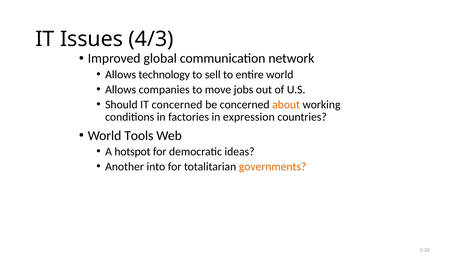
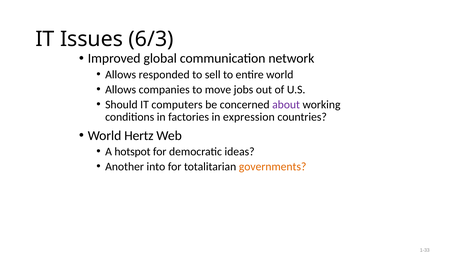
4/3: 4/3 -> 6/3 (151, 39)
technology: technology -> responded (164, 74)
IT concerned: concerned -> computers (177, 104)
about colour: orange -> purple (286, 104)
Tools: Tools -> Hertz (139, 135)
